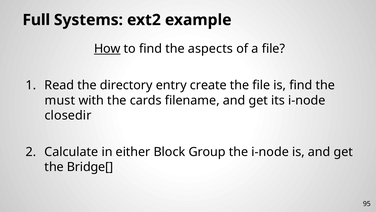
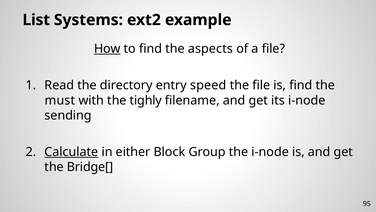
Full: Full -> List (36, 20)
create: create -> speed (208, 85)
cards: cards -> tighly (146, 100)
closedir: closedir -> sending (68, 115)
Calculate underline: none -> present (71, 152)
